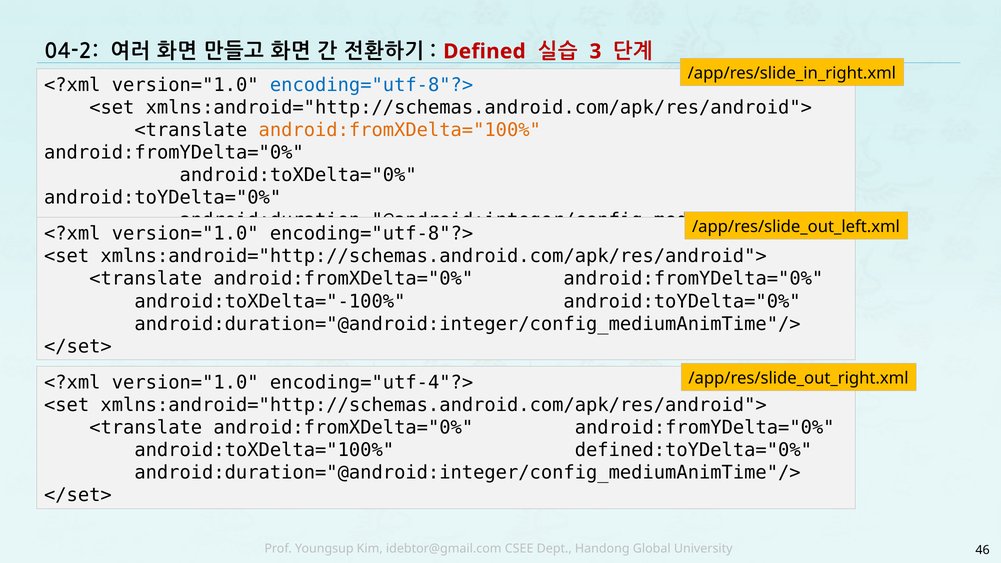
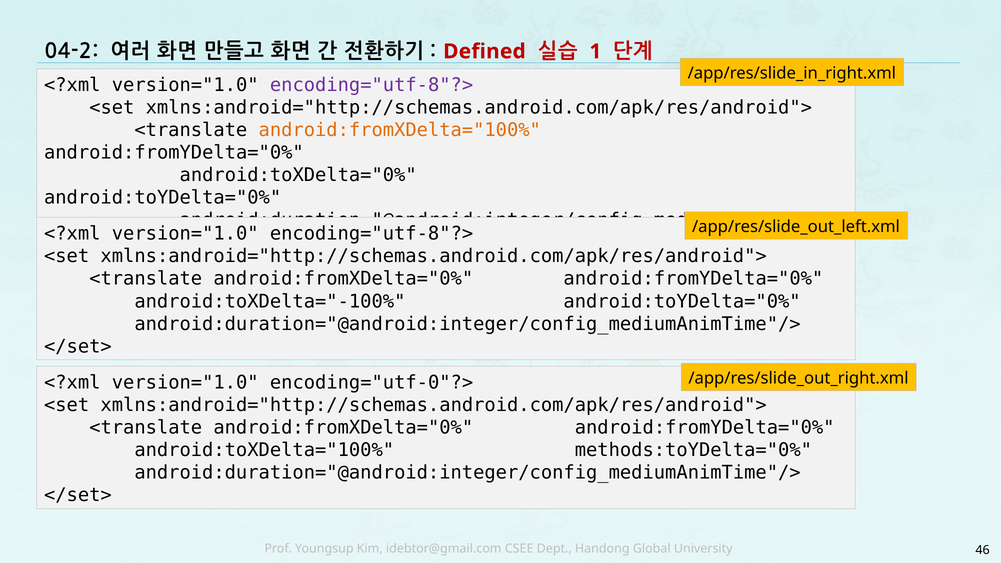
3: 3 -> 1 (595, 51)
encoding="utf-8"?> colour: blue -> purple (372, 85)
encoding="utf-4"?>: encoding="utf-4"?> -> encoding="utf-0"?> (372, 383)
defined:toYDelta="0%: defined:toYDelta="0% -> methods:toYDelta="0% (693, 450)
